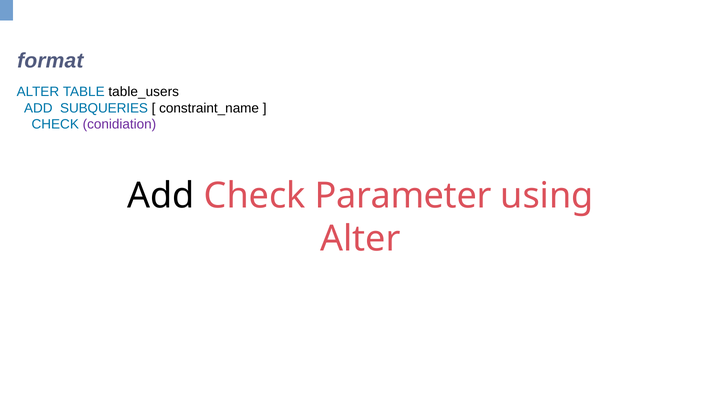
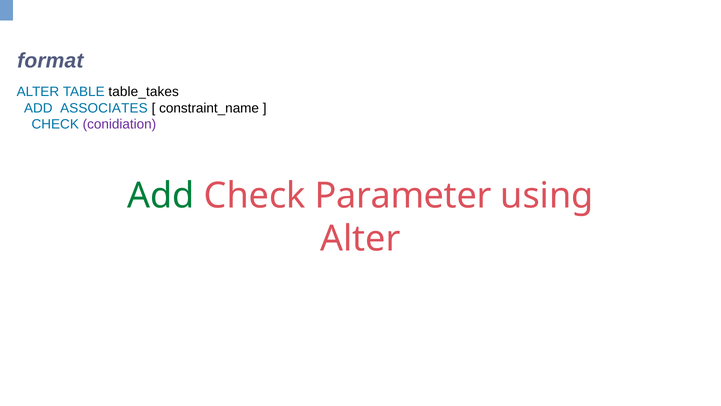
table_users: table_users -> table_takes (144, 92)
SUBQUERIES: SUBQUERIES -> ASSOCIATES (104, 108)
Add colour: black -> green (161, 196)
